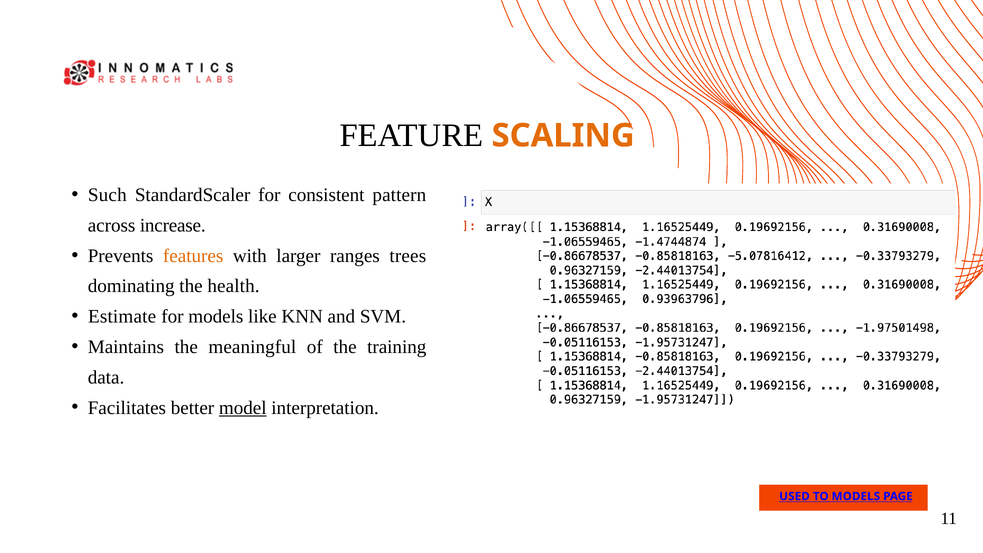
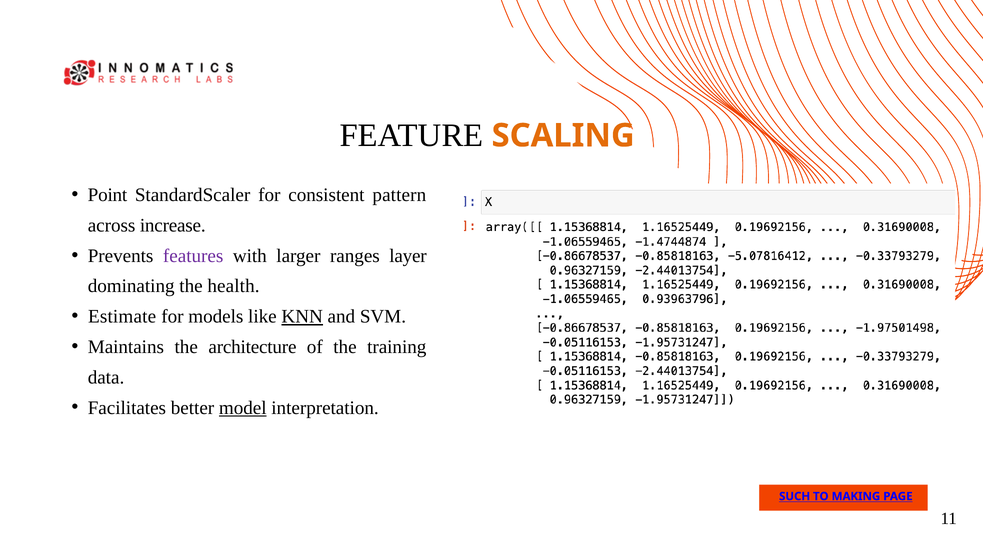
Such: Such -> Point (107, 195)
features colour: orange -> purple (193, 256)
trees: trees -> layer (408, 256)
KNN underline: none -> present (302, 317)
meaningful: meaningful -> architecture (252, 347)
USED: USED -> SUCH (795, 496)
TO MODELS: MODELS -> MAKING (856, 496)
